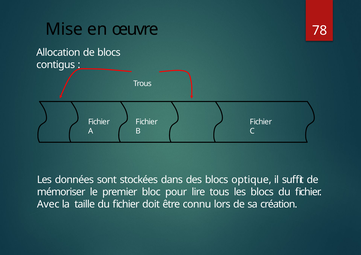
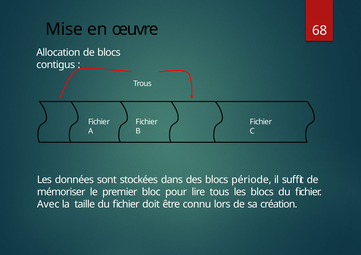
78: 78 -> 68 (320, 30)
optique: optique -> période (251, 180)
